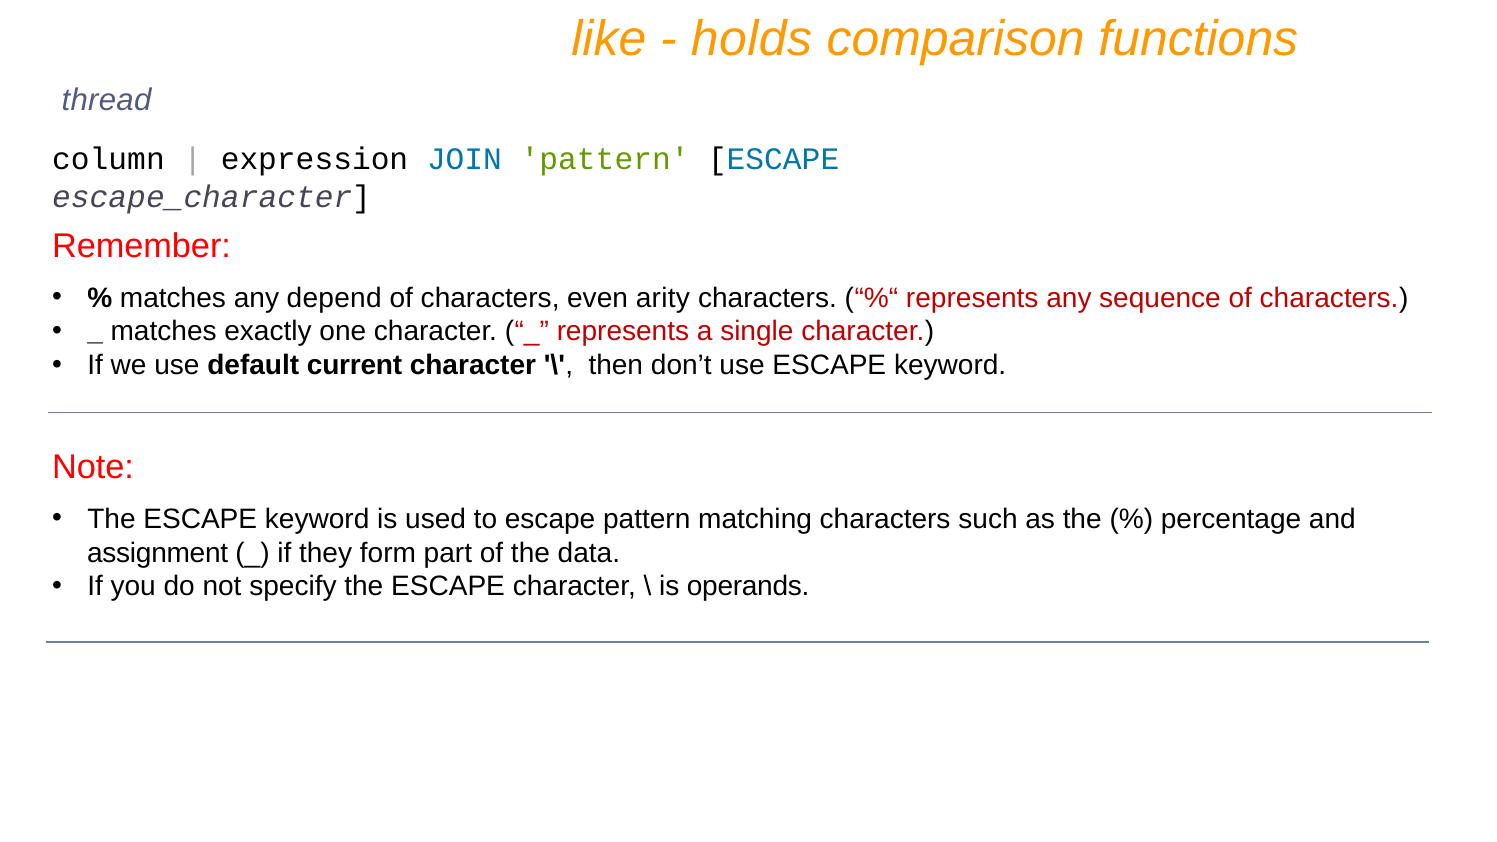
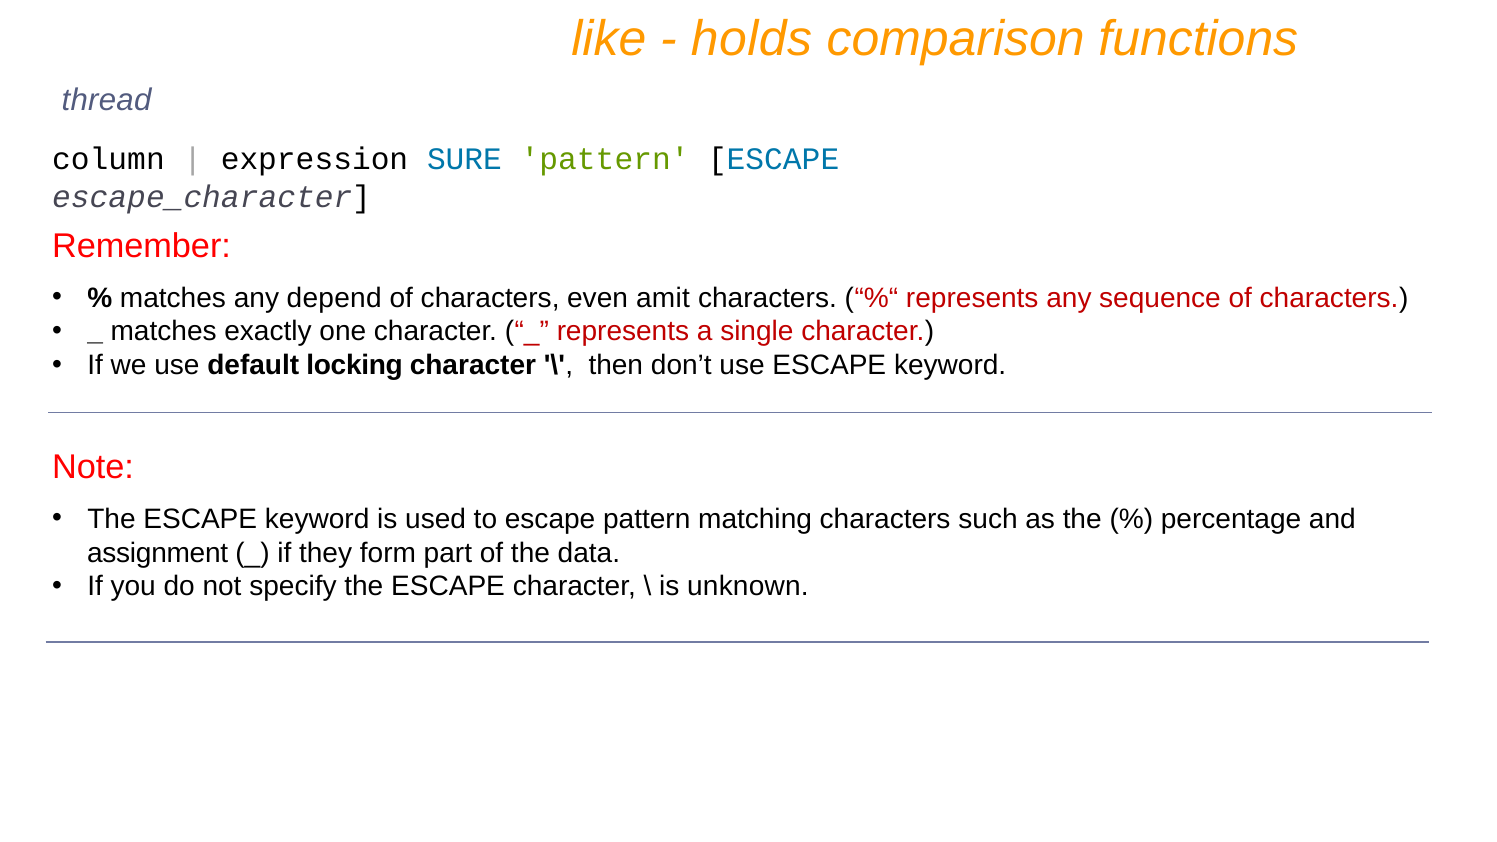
JOIN: JOIN -> SURE (464, 160)
arity: arity -> amit (663, 298)
current: current -> locking (355, 365)
operands: operands -> unknown (748, 586)
